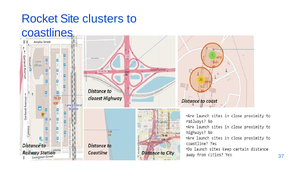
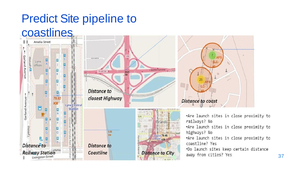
Rocket: Rocket -> Predict (40, 19)
clusters: clusters -> pipeline (103, 19)
